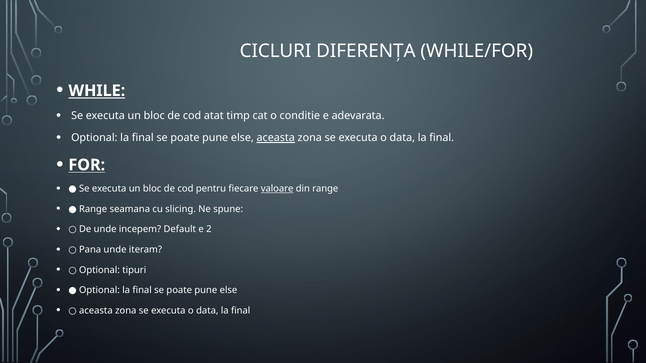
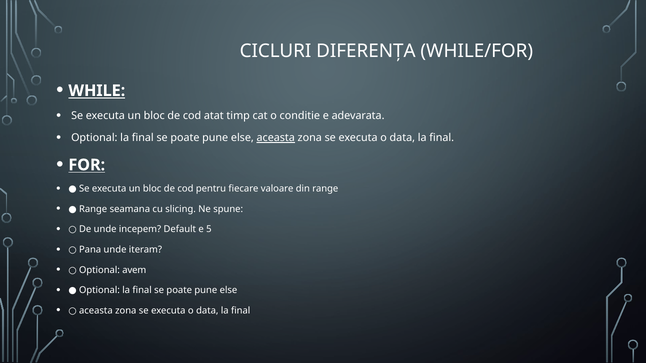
valoare underline: present -> none (277, 189)
2: 2 -> 5 (209, 230)
tipuri: tipuri -> avem (134, 270)
